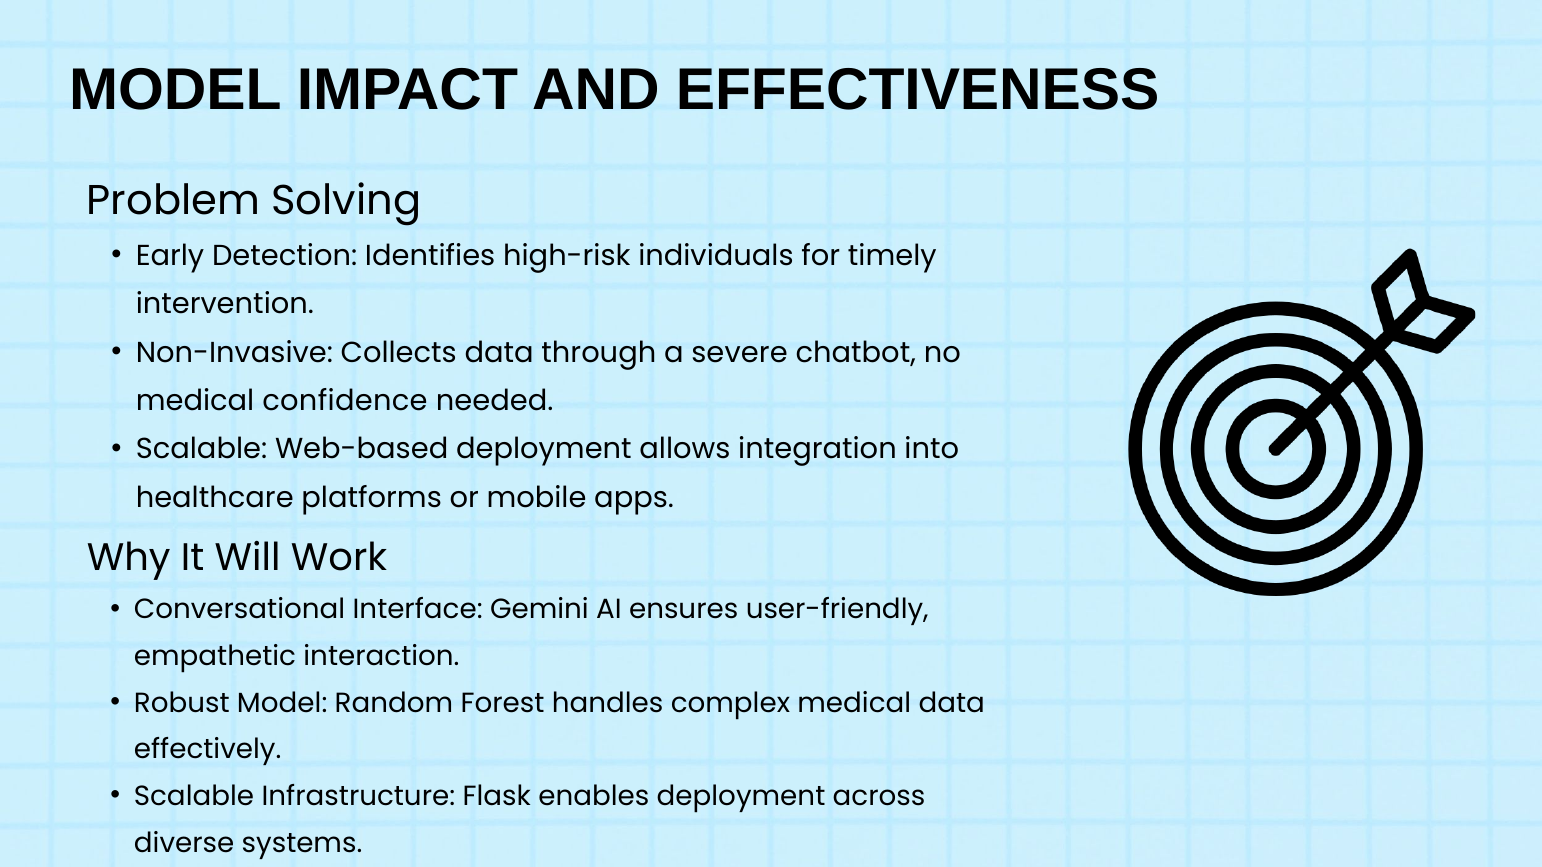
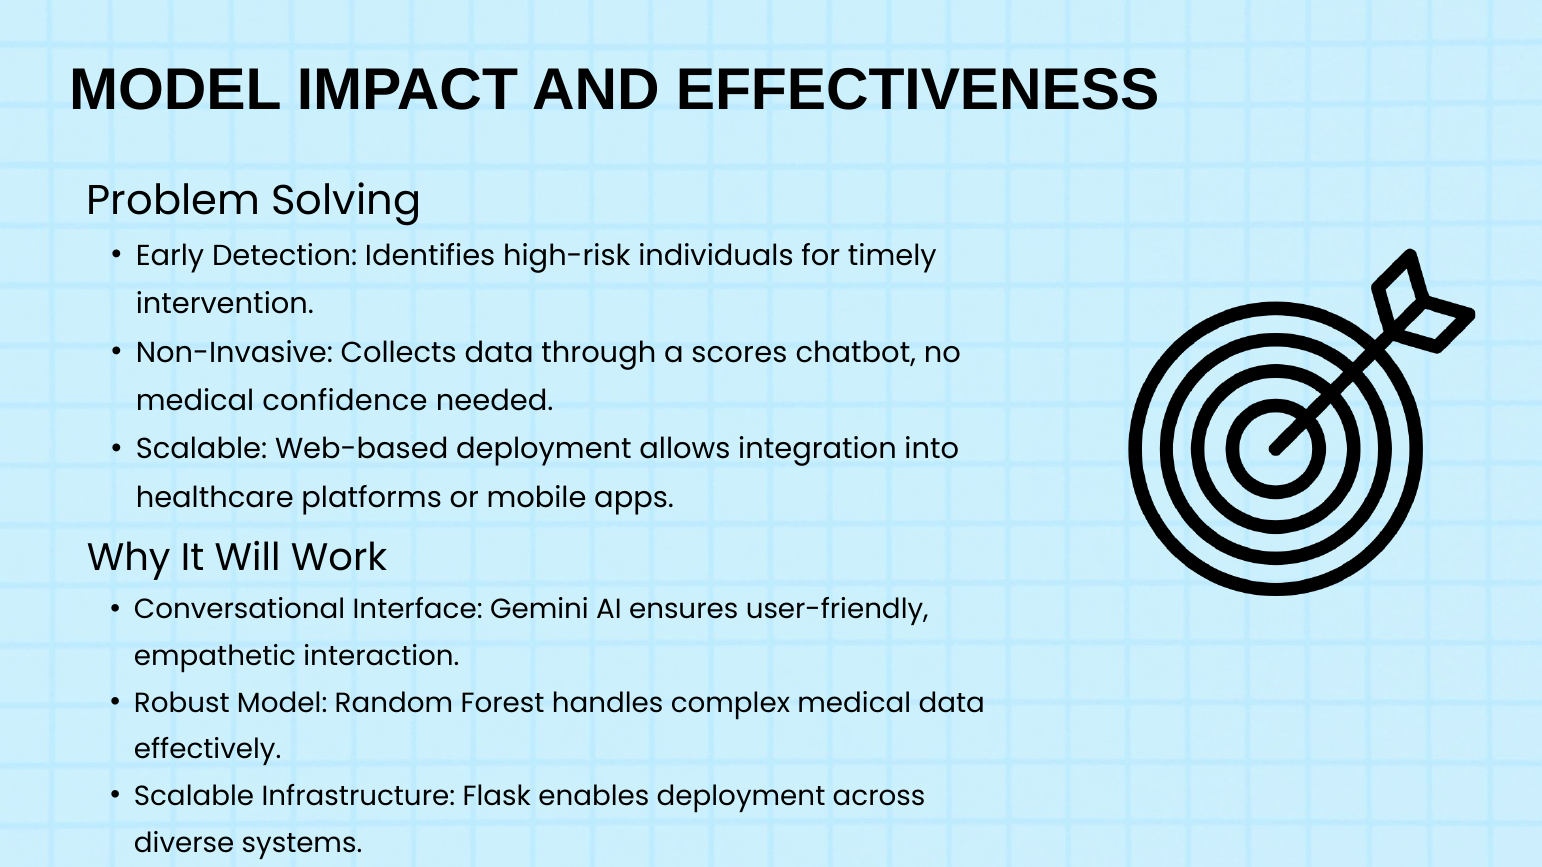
severe: severe -> scores (739, 353)
